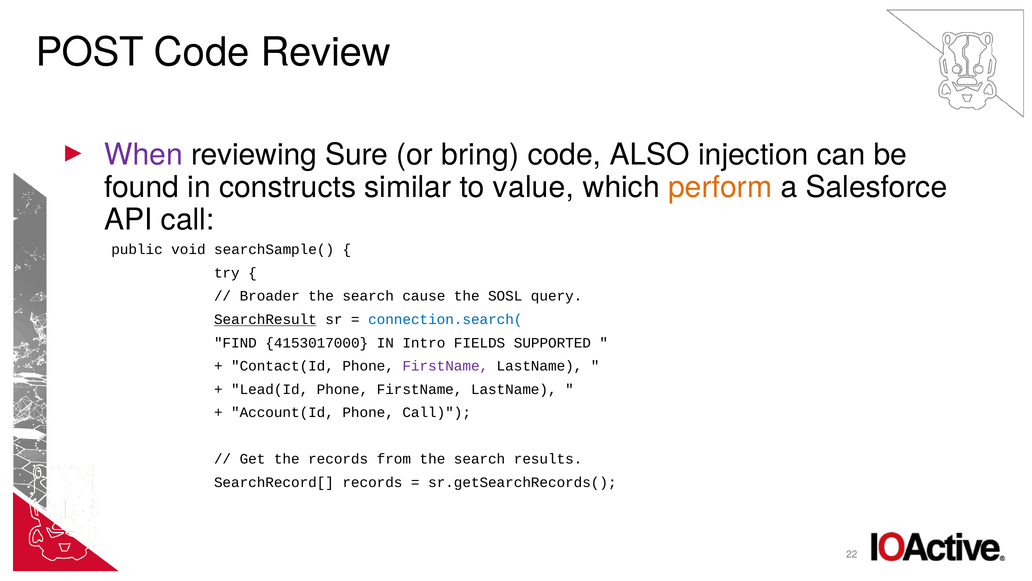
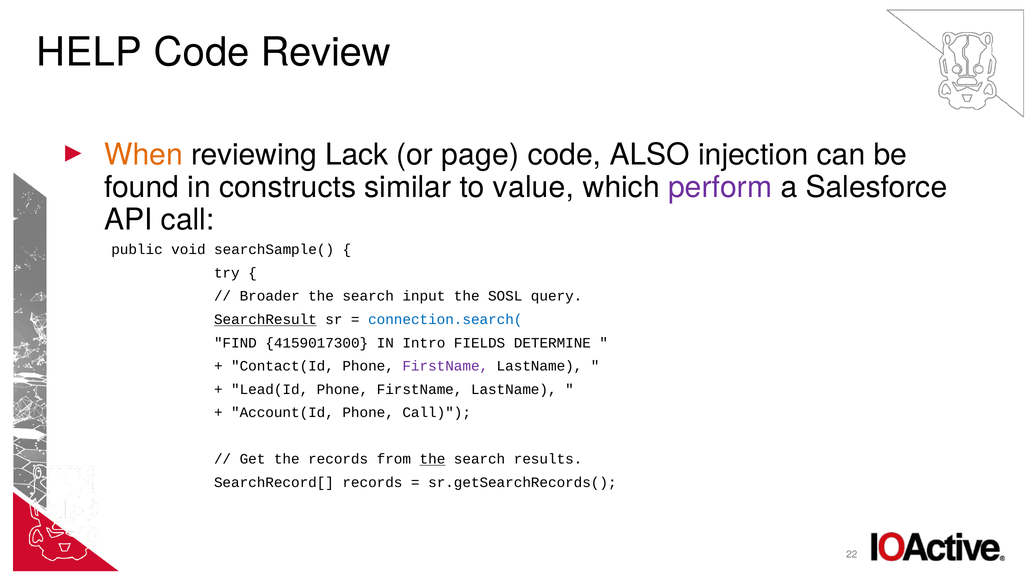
POST: POST -> HELP (89, 53)
When colour: purple -> orange (143, 155)
Sure: Sure -> Lack (357, 155)
bring: bring -> page (480, 155)
perform colour: orange -> purple (720, 187)
cause: cause -> input (424, 296)
4153017000: 4153017000 -> 4159017300 (317, 342)
SUPPORTED: SUPPORTED -> DETERMINE (552, 342)
the underline: none -> present (432, 459)
